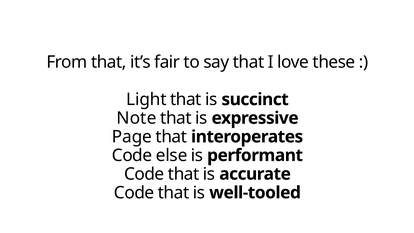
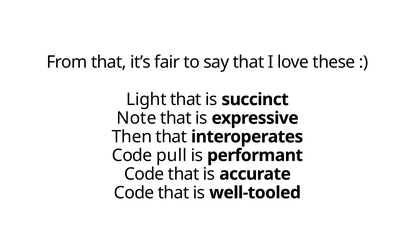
Page: Page -> Then (132, 137)
else: else -> pull (171, 155)
